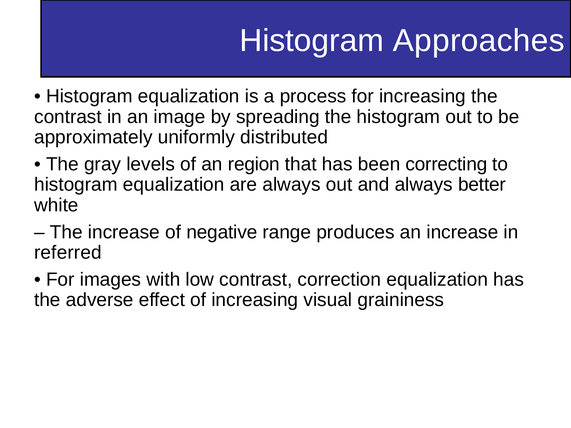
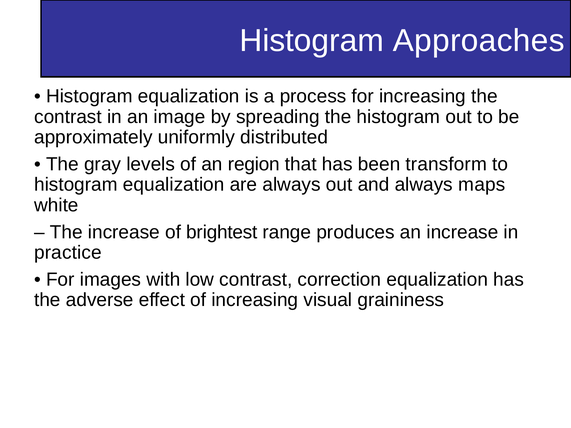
correcting: correcting -> transform (446, 164)
better: better -> maps (482, 185)
negative: negative -> brightest (222, 232)
referred: referred -> practice (68, 253)
